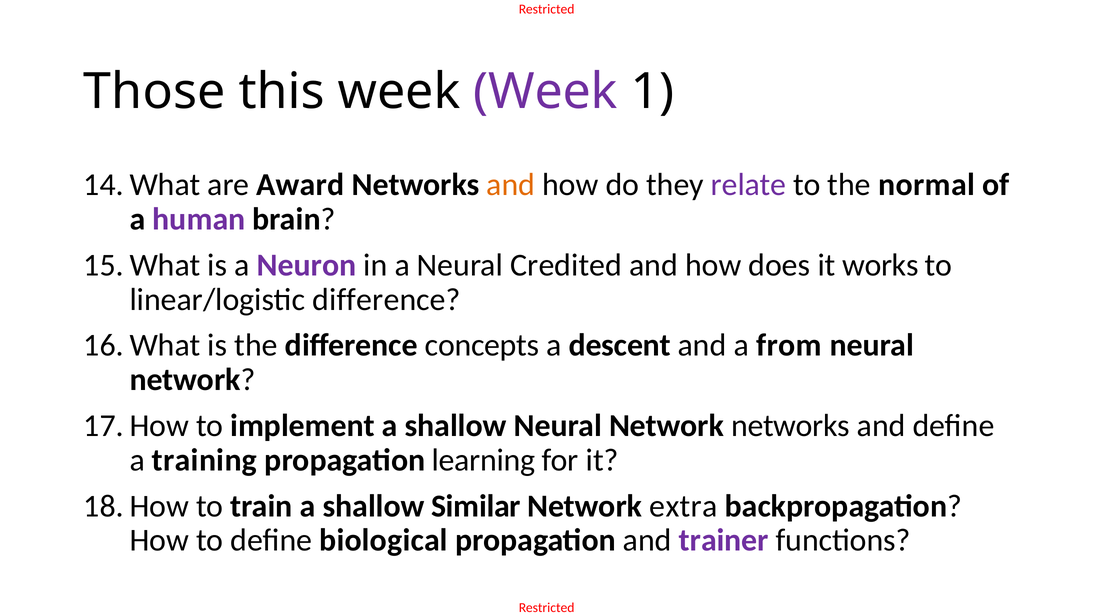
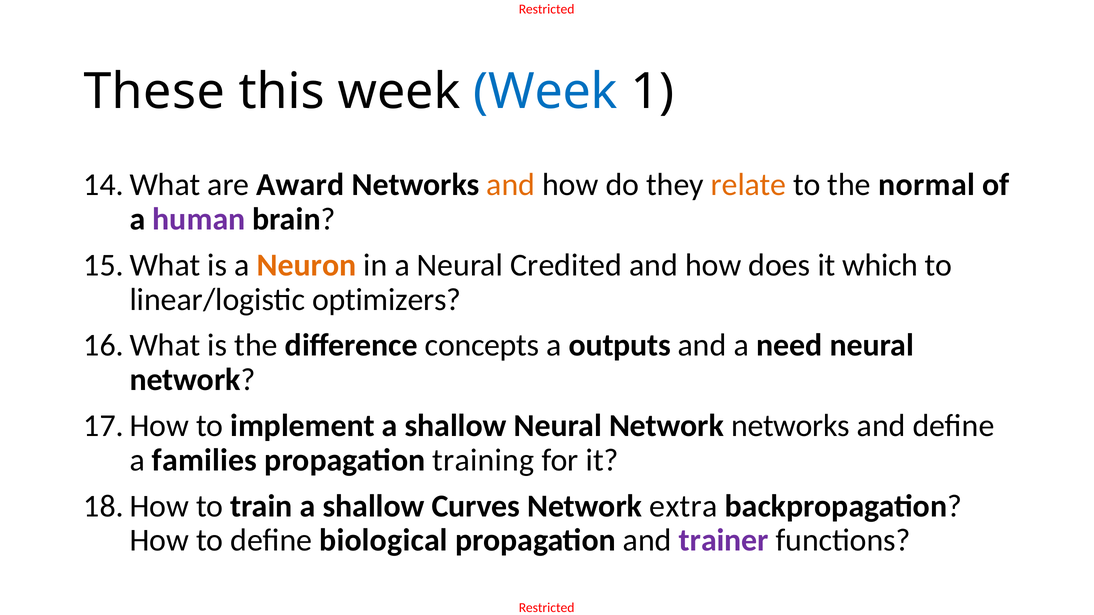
Those: Those -> These (154, 92)
Week colour: purple -> blue (546, 92)
relate colour: purple -> orange (749, 185)
Neuron colour: purple -> orange (307, 265)
works: works -> which (880, 265)
linear/logistic difference: difference -> optimizers (387, 300)
descent: descent -> outputs (620, 346)
from: from -> need (789, 346)
training: training -> families (205, 460)
learning: learning -> training (483, 460)
Similar: Similar -> Curves (476, 506)
